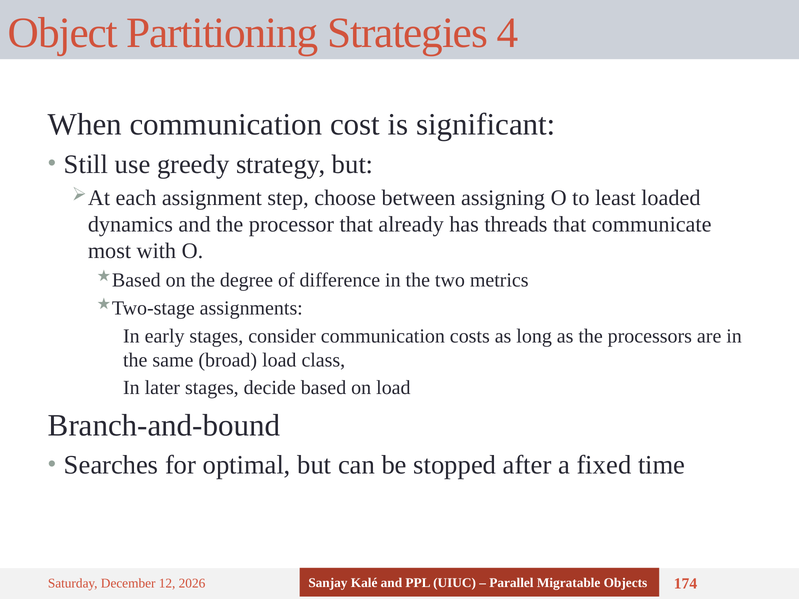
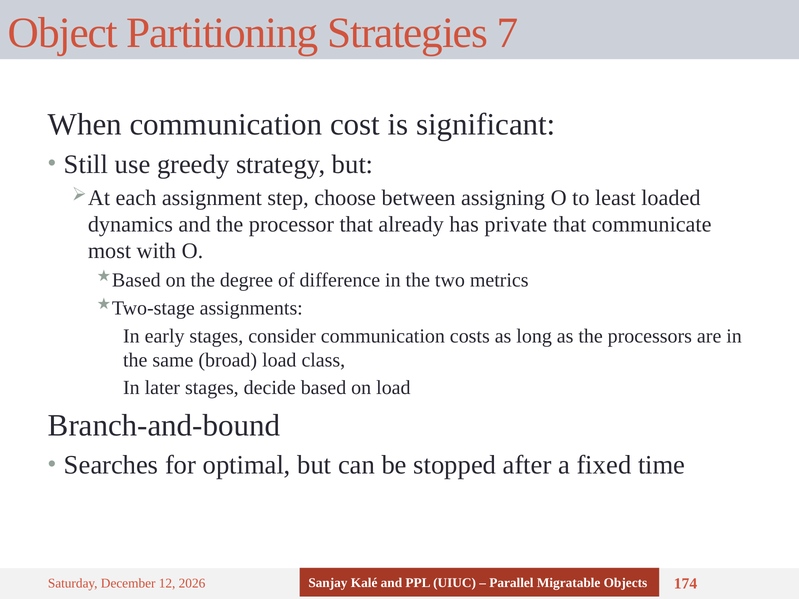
4: 4 -> 7 (507, 33)
threads: threads -> private (516, 224)
